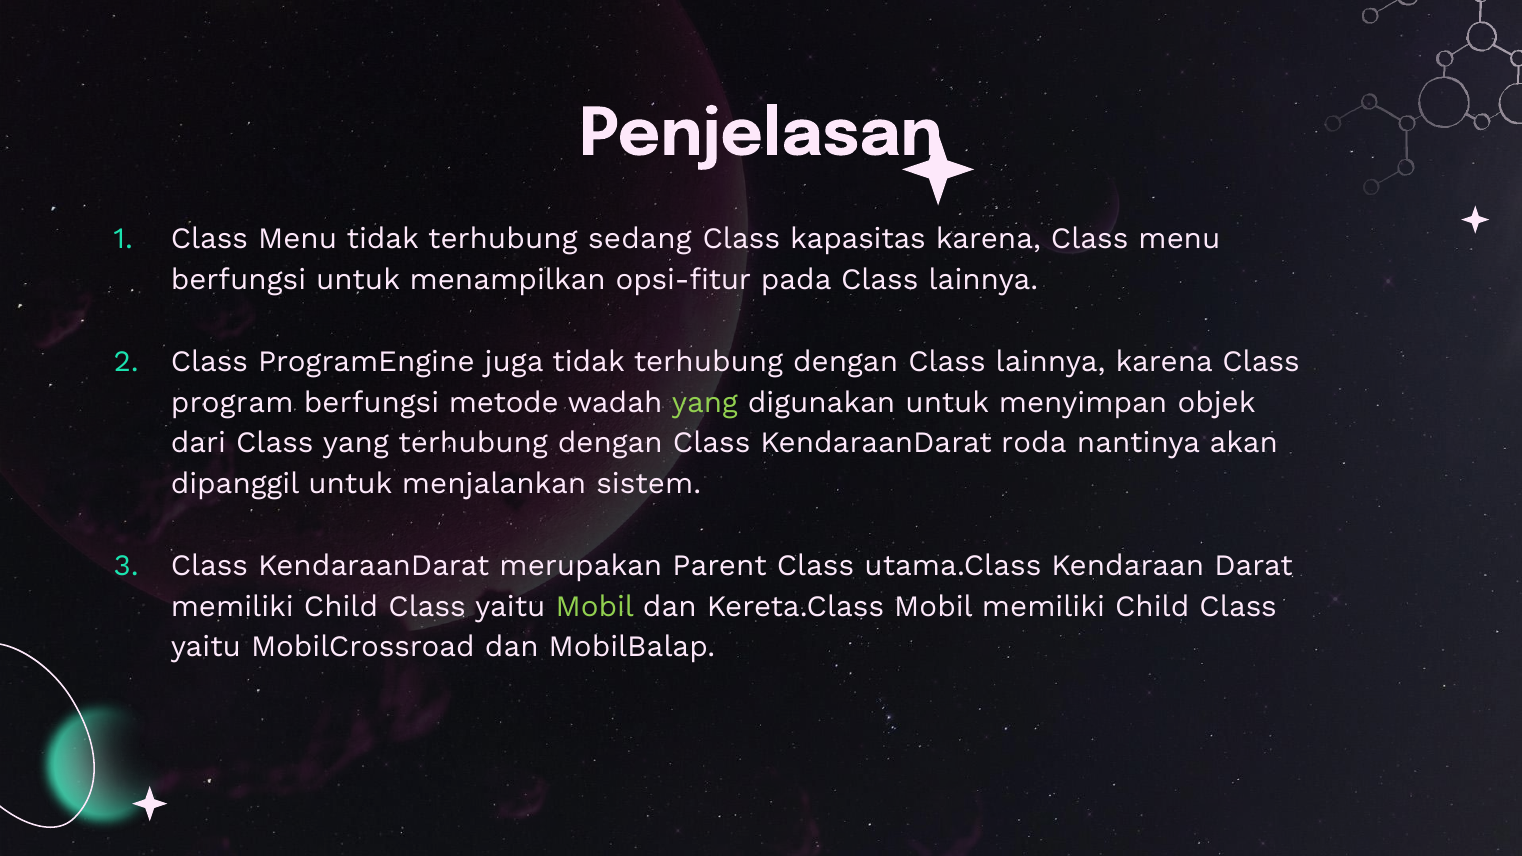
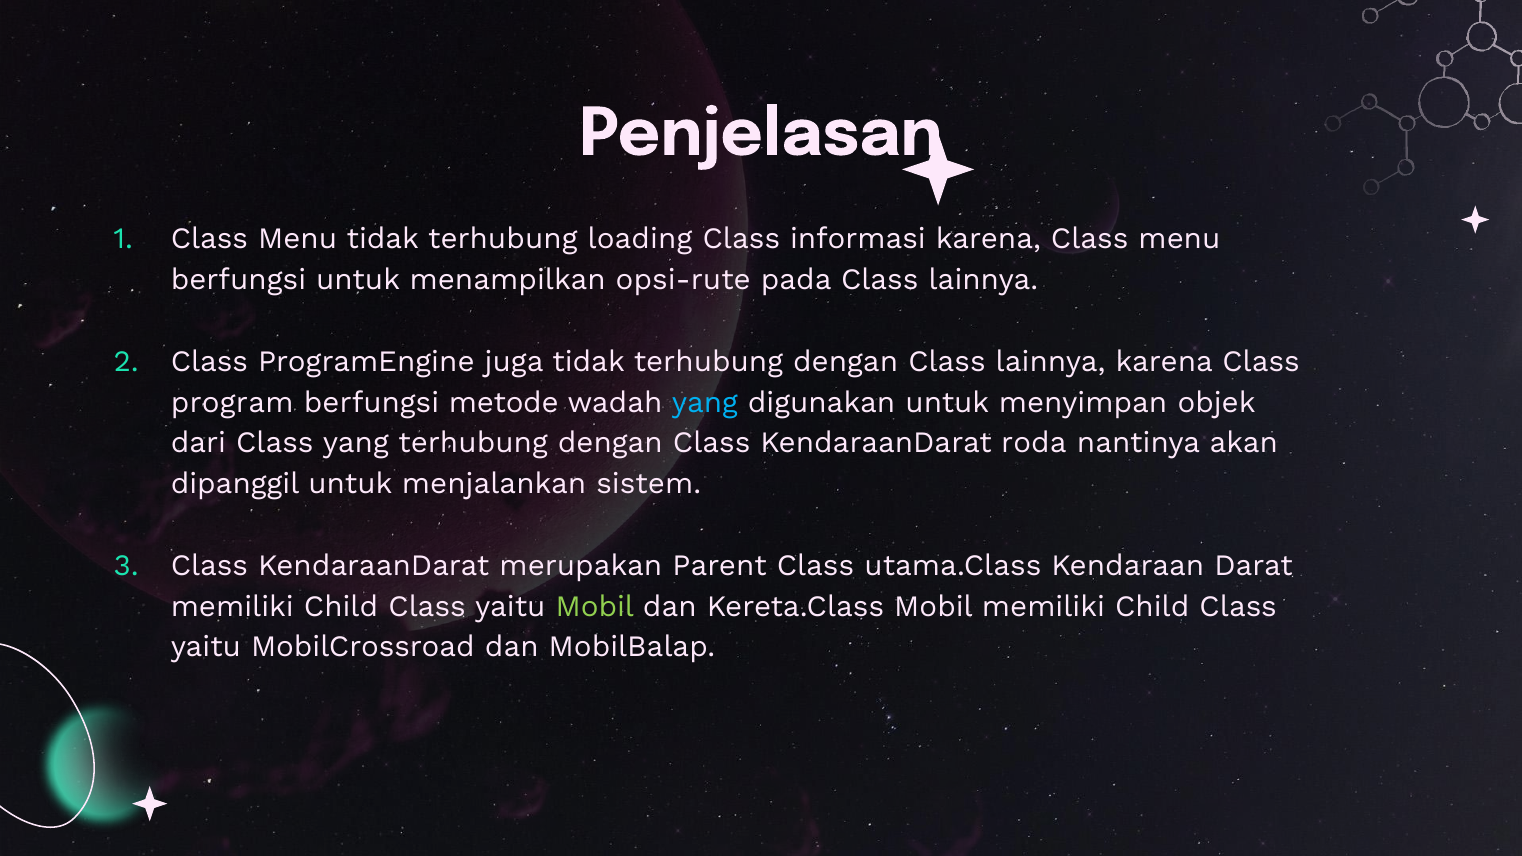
sedang: sedang -> loading (640, 239)
kapasitas: kapasitas -> informasi (858, 239)
opsi-fitur: opsi-fitur -> opsi-rute (683, 280)
yang colour: light green -> light blue (705, 402)
